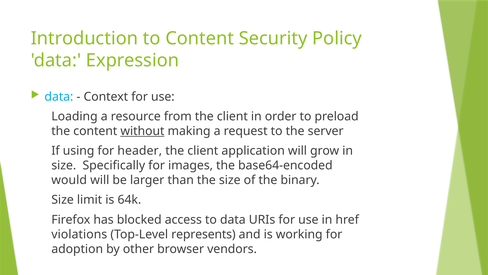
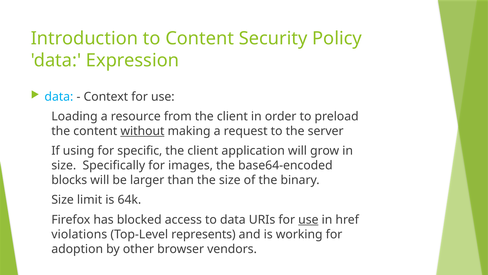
header: header -> specific (140, 151)
would: would -> blocks (69, 180)
use underline: none -> present (308, 219)
